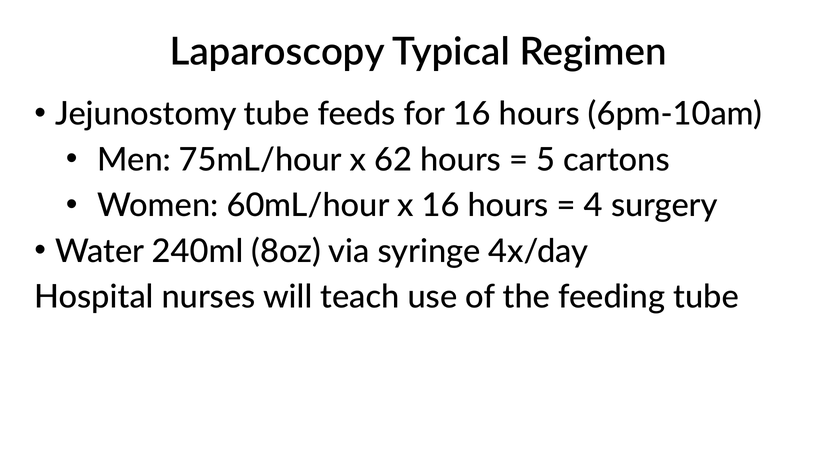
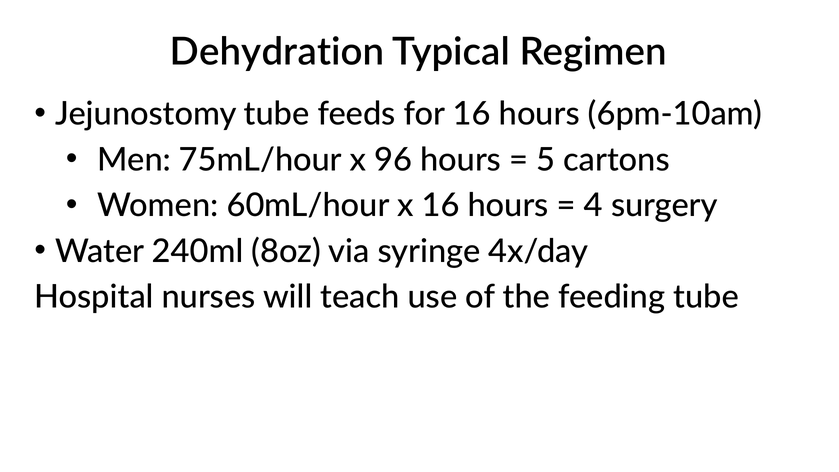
Laparoscopy: Laparoscopy -> Dehydration (277, 52)
62: 62 -> 96 (393, 160)
